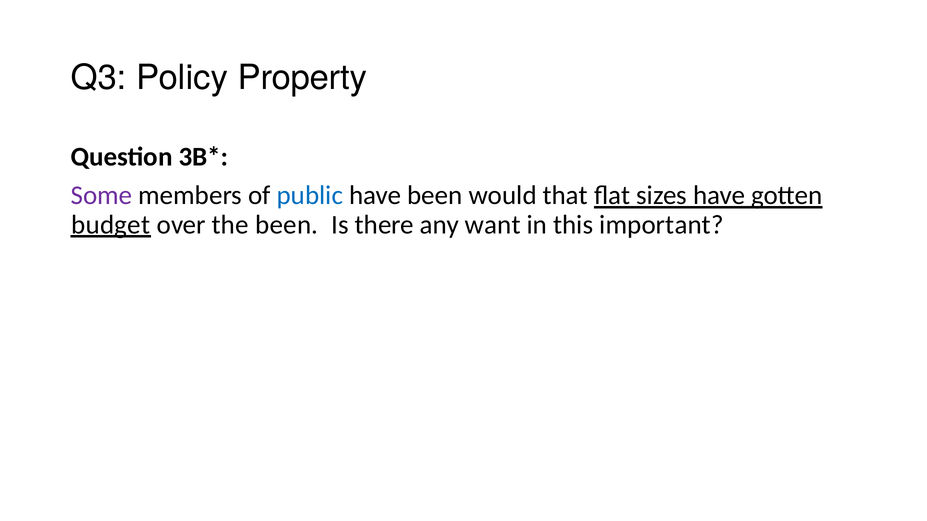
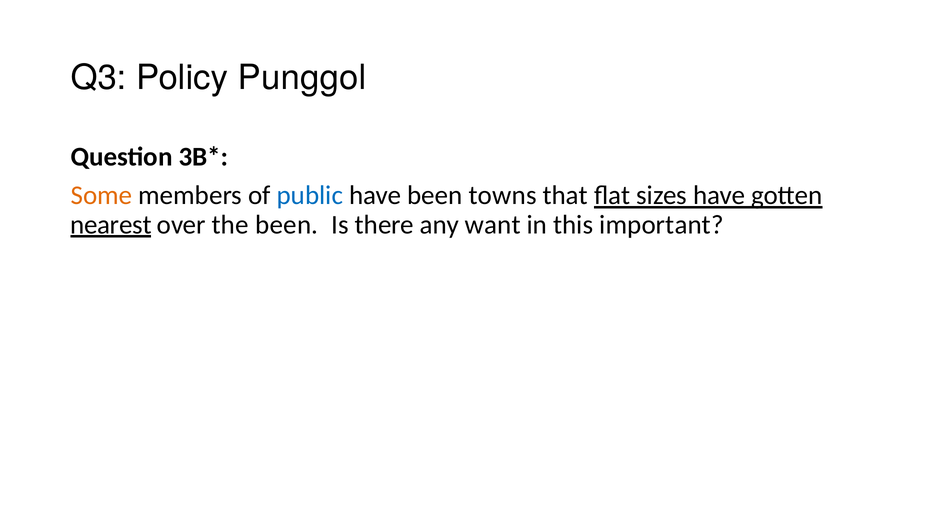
Property: Property -> Punggol (302, 78)
Some colour: purple -> orange (101, 196)
would: would -> towns (503, 196)
budget: budget -> nearest (111, 225)
